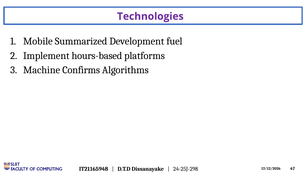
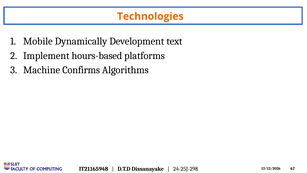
Technologies colour: purple -> orange (150, 16)
Summarized: Summarized -> Dynamically (81, 41)
fuel: fuel -> text (174, 41)
